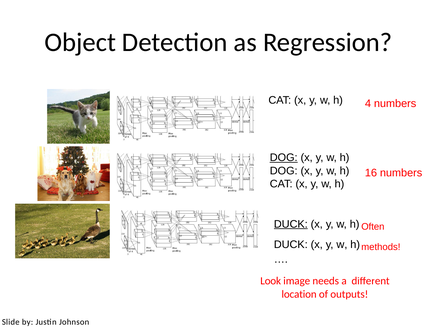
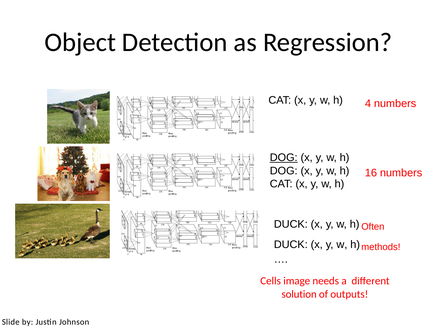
DUCK underline: present -> none (291, 224)
Look: Look -> Cells (271, 281)
location: location -> solution (299, 294)
